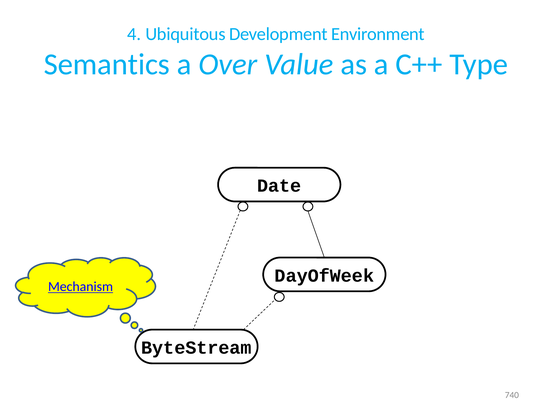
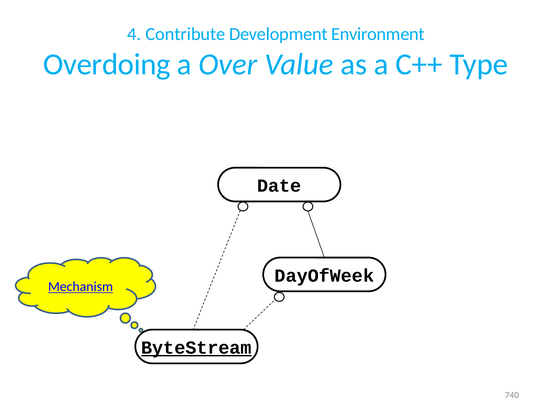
Ubiquitous: Ubiquitous -> Contribute (185, 34)
Semantics: Semantics -> Overdoing (107, 64)
ByteStream underline: none -> present (196, 348)
